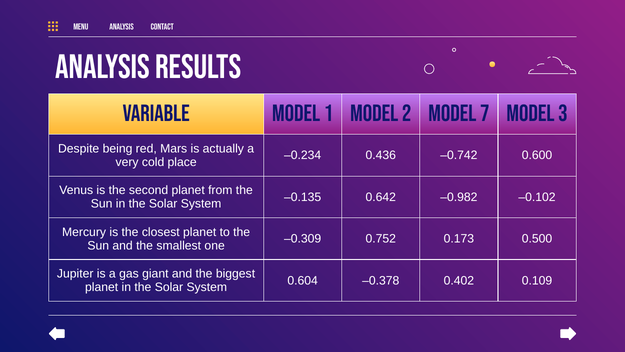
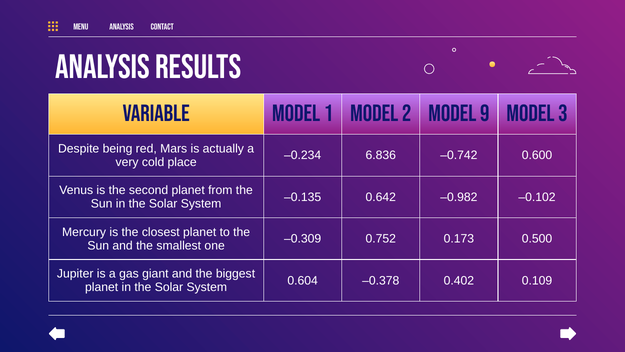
7: 7 -> 9 (485, 113)
0.436: 0.436 -> 6.836 (381, 155)
